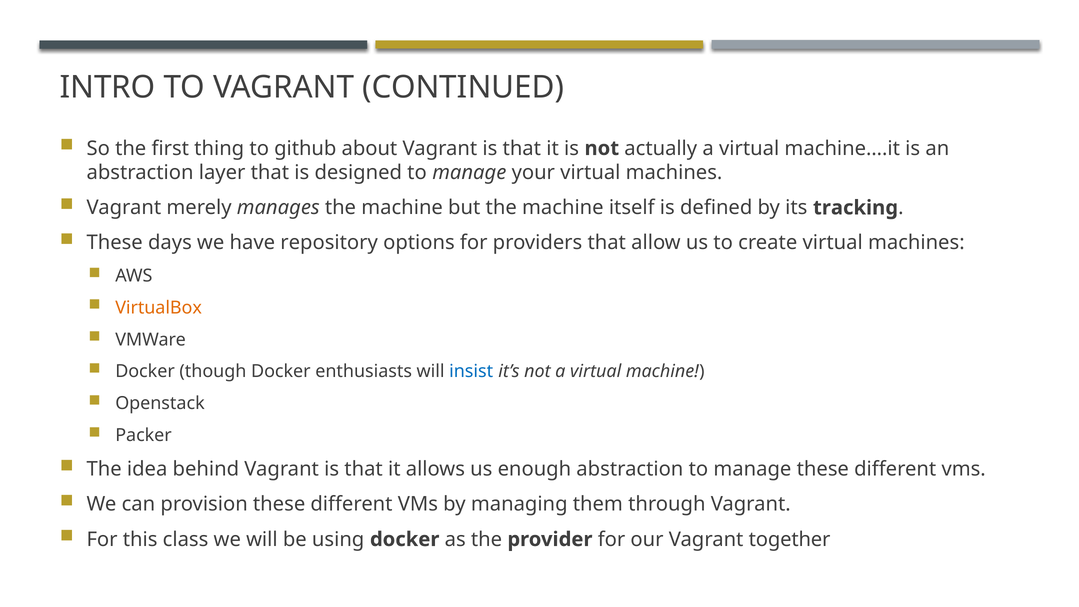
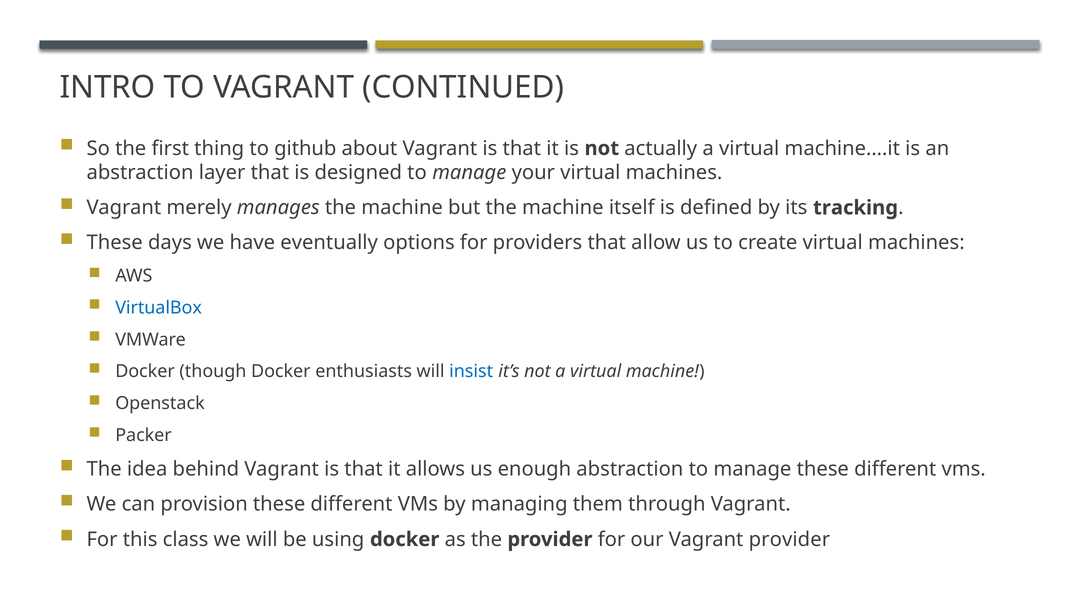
repository: repository -> eventually (329, 243)
VirtualBox colour: orange -> blue (159, 308)
Vagrant together: together -> provider (789, 539)
